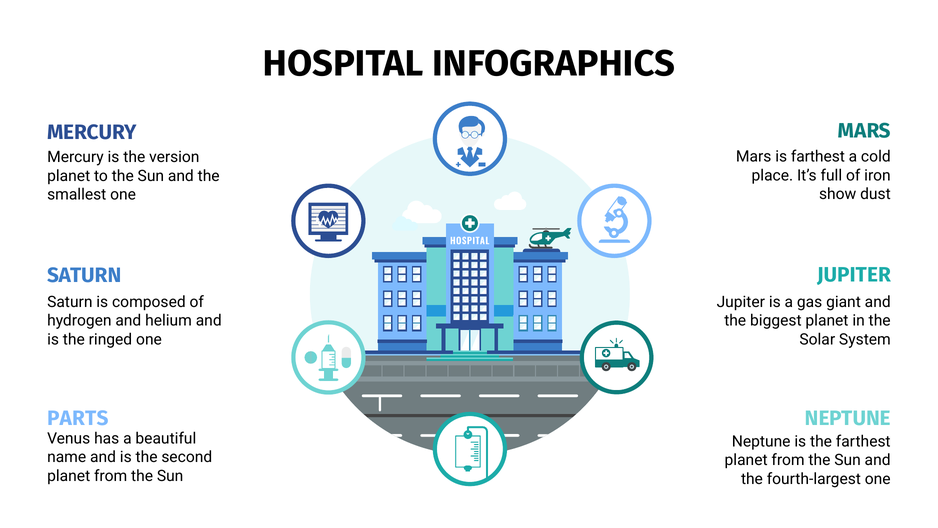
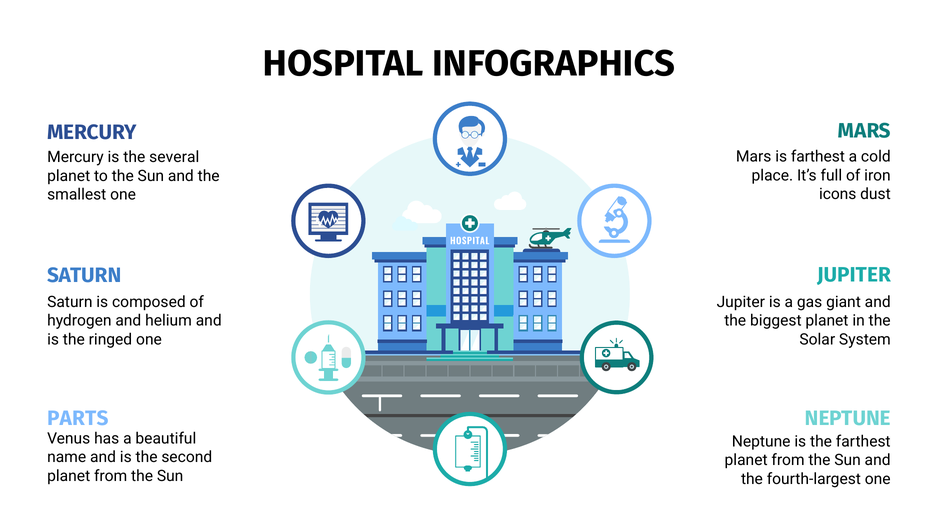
version: version -> several (174, 157)
show: show -> icons (838, 194)
